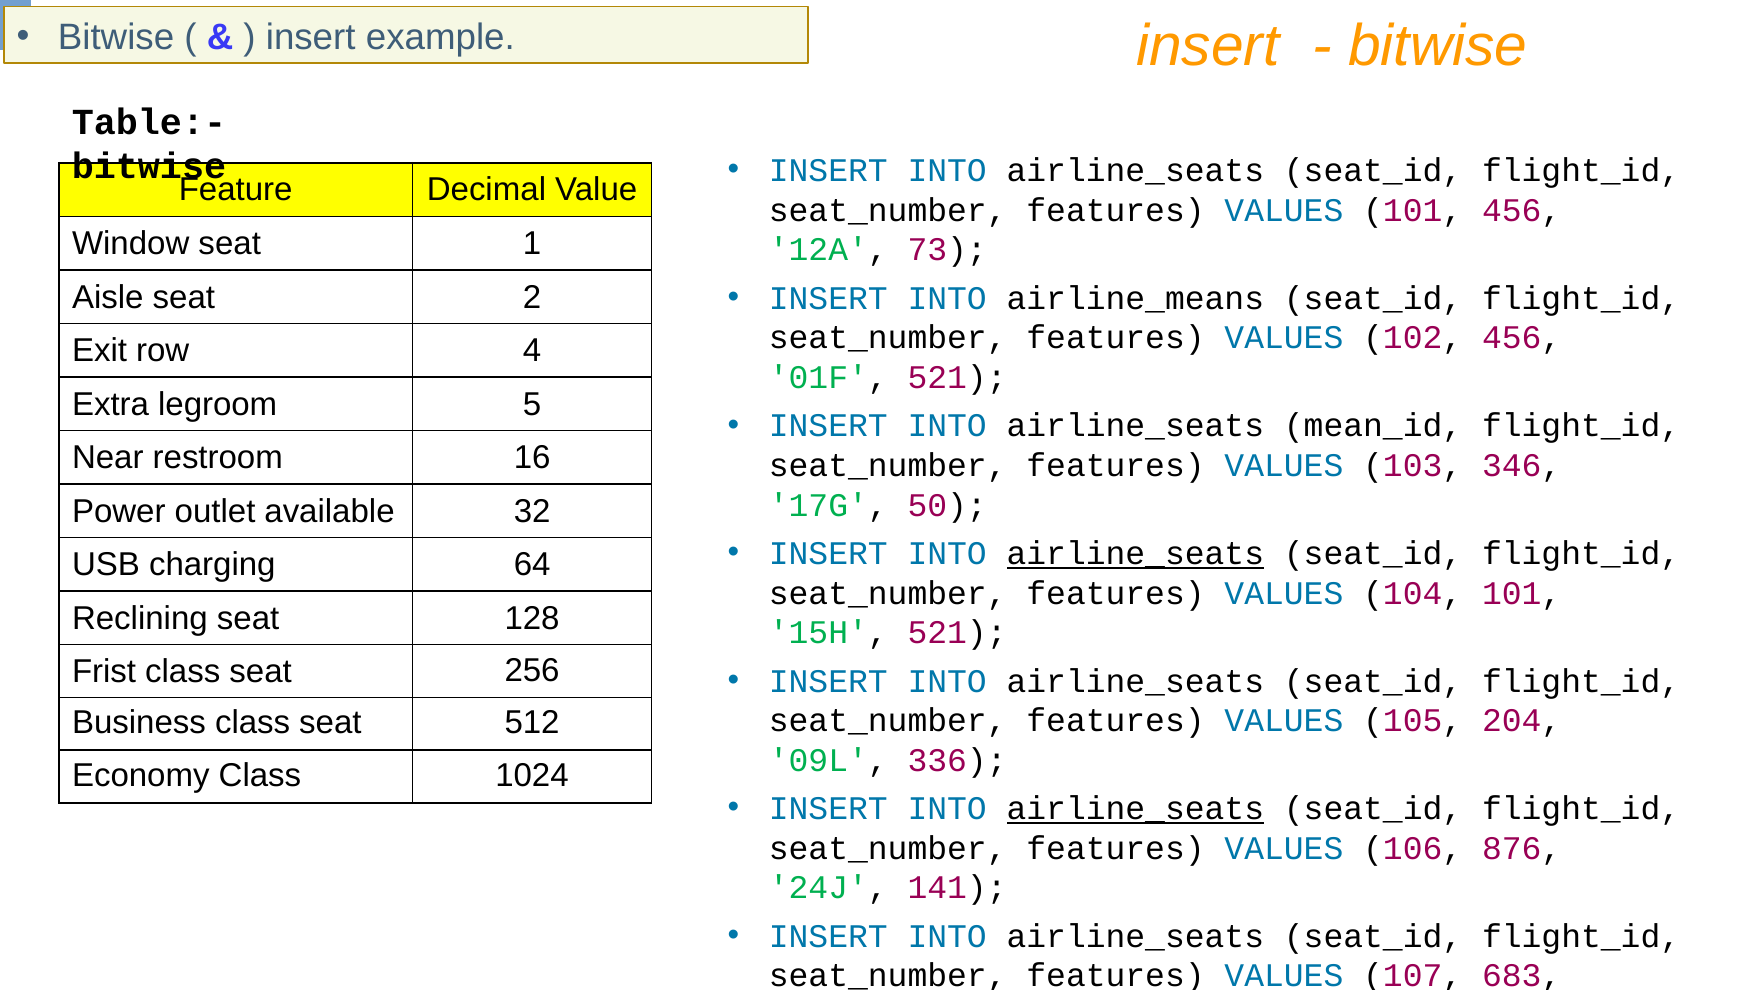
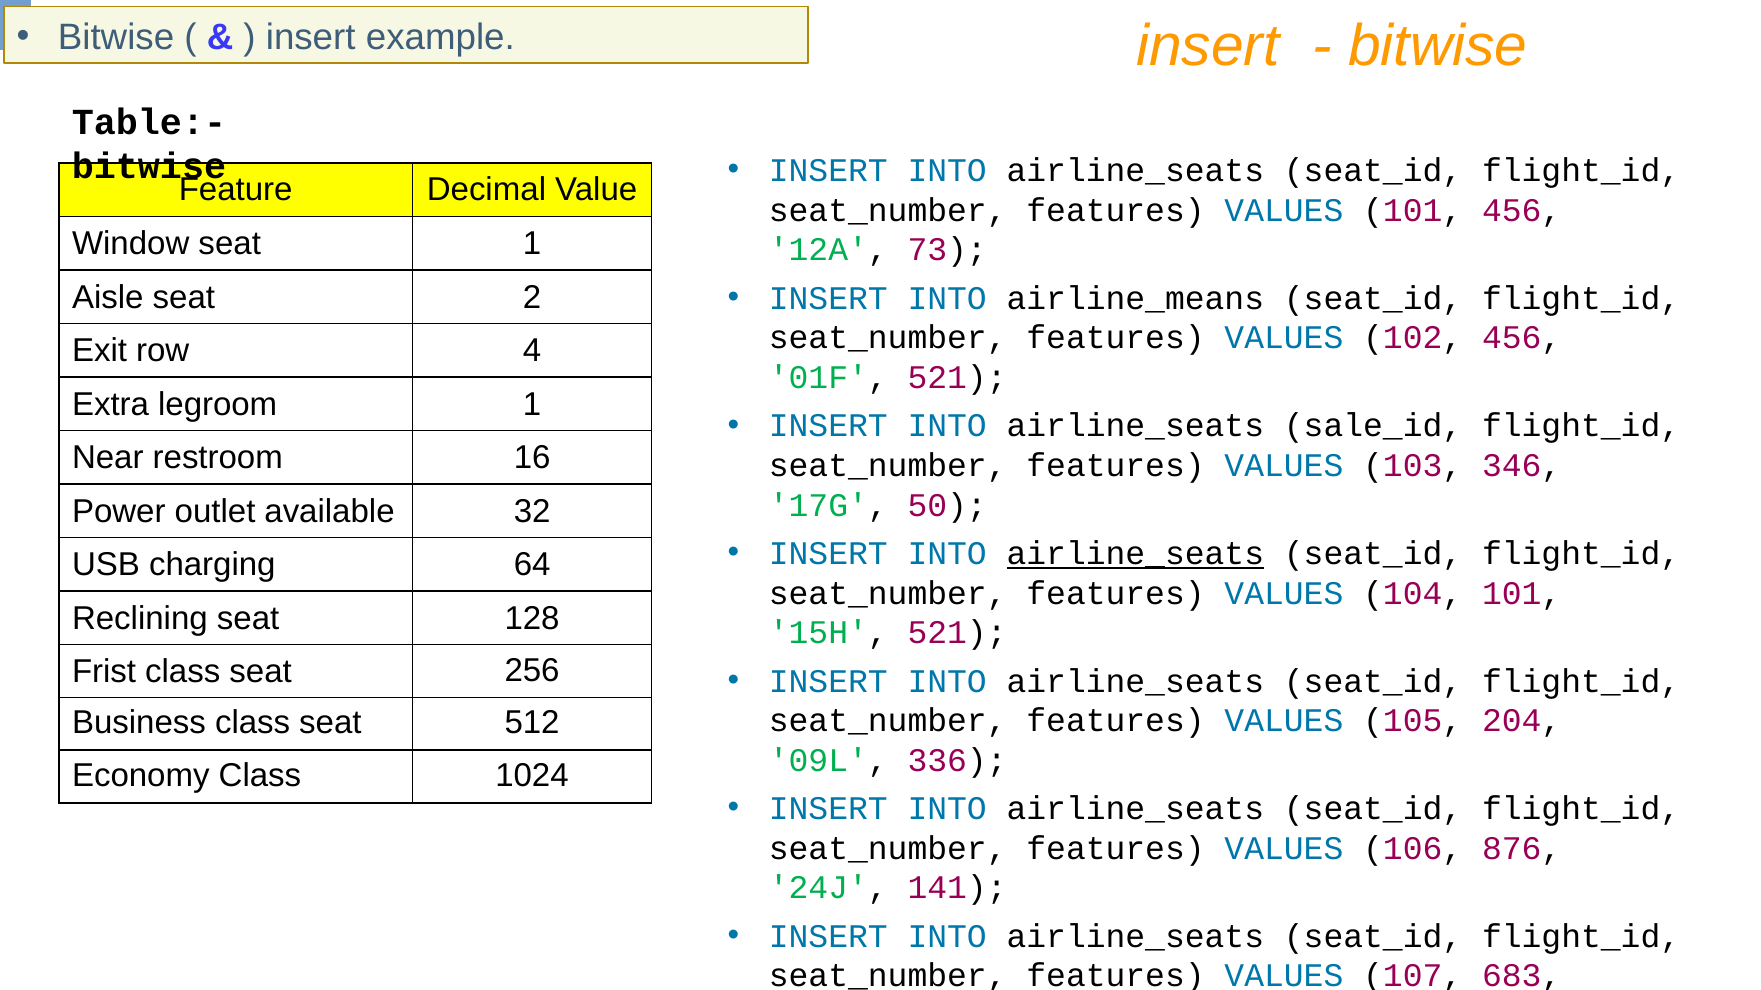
legroom 5: 5 -> 1 (532, 404)
mean_id: mean_id -> sale_id (1373, 426)
airline_seats underline: present -> none (1135, 809)
